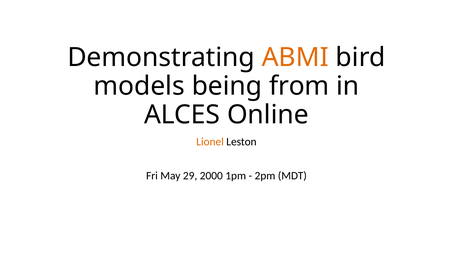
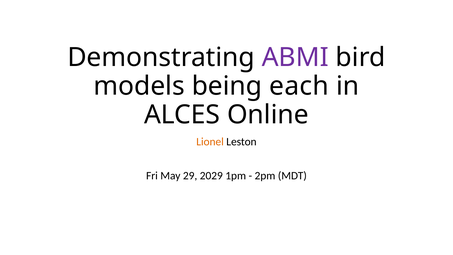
ABMI colour: orange -> purple (295, 58)
from: from -> each (299, 86)
2000: 2000 -> 2029 (211, 175)
